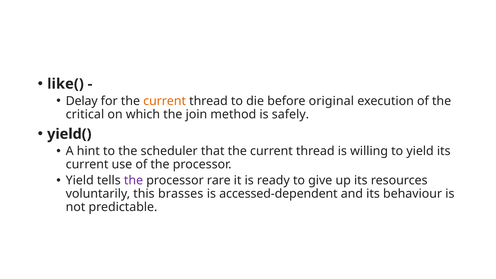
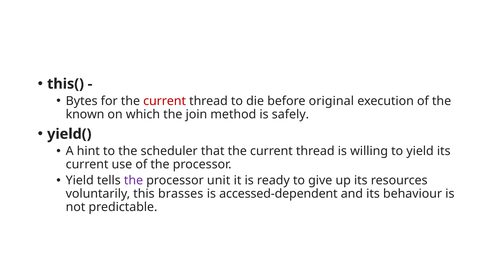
like(: like( -> this( (66, 84)
Delay: Delay -> Bytes (82, 101)
current colour: orange -> red (165, 101)
critical: critical -> known (85, 114)
rare: rare -> unit (219, 180)
